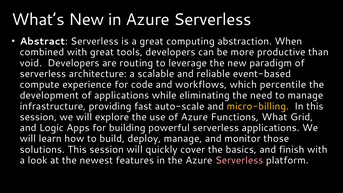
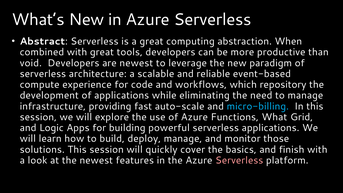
are routing: routing -> newest (136, 63)
percentile: percentile -> repository (283, 85)
micro-billing colour: yellow -> light blue (258, 106)
